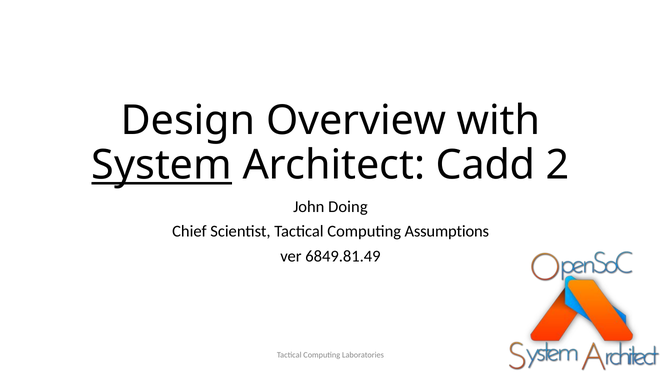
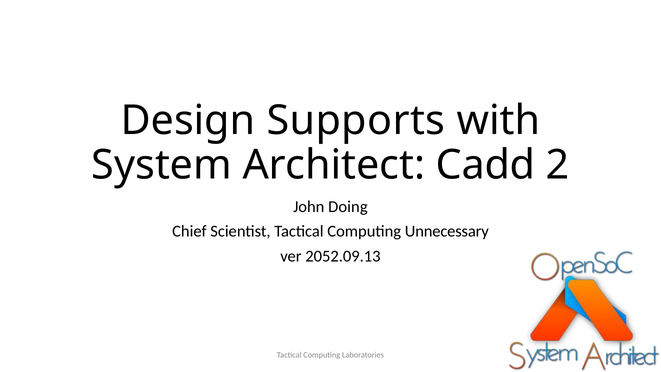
Overview: Overview -> Supports (356, 121)
System underline: present -> none (162, 165)
Assumptions: Assumptions -> Unnecessary (447, 231)
6849.81.49: 6849.81.49 -> 2052.09.13 (343, 256)
